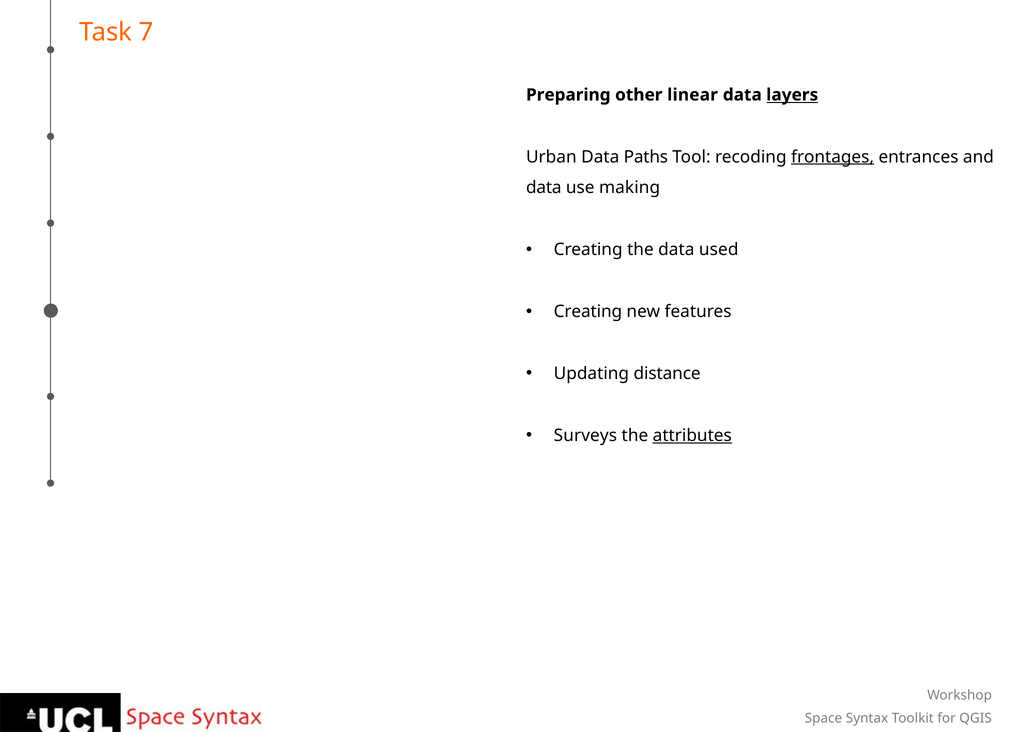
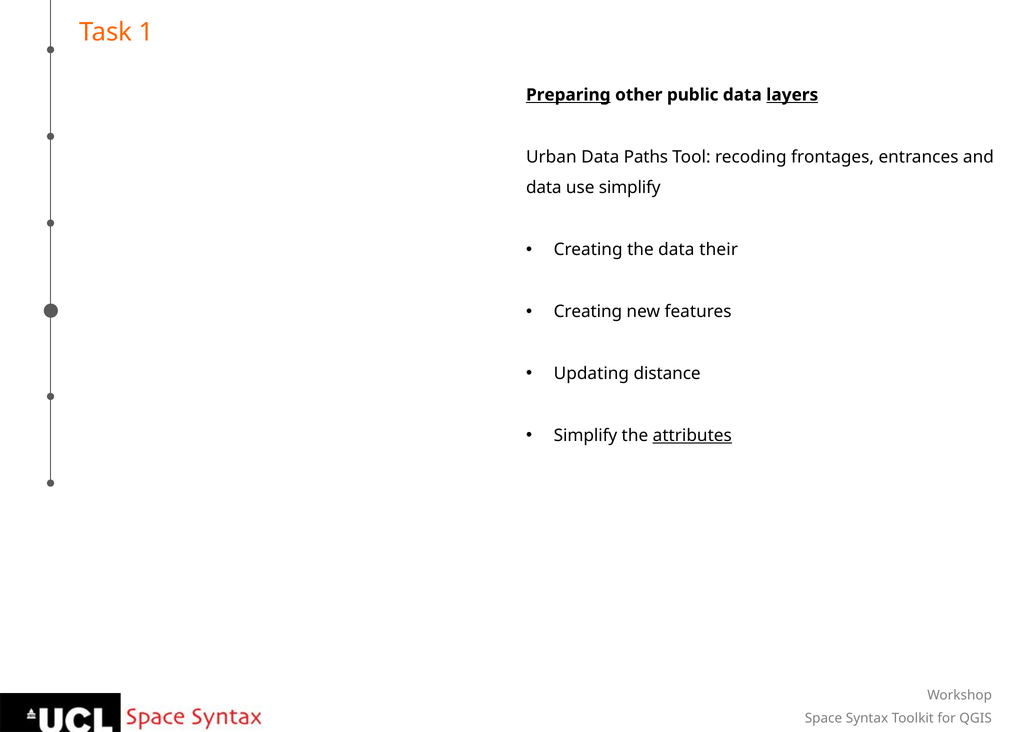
7: 7 -> 1 (146, 32)
Preparing underline: none -> present (568, 95)
linear: linear -> public (693, 95)
frontages underline: present -> none (833, 157)
use making: making -> simplify (630, 188)
used: used -> their (719, 250)
Surveys: Surveys -> Simplify (585, 436)
